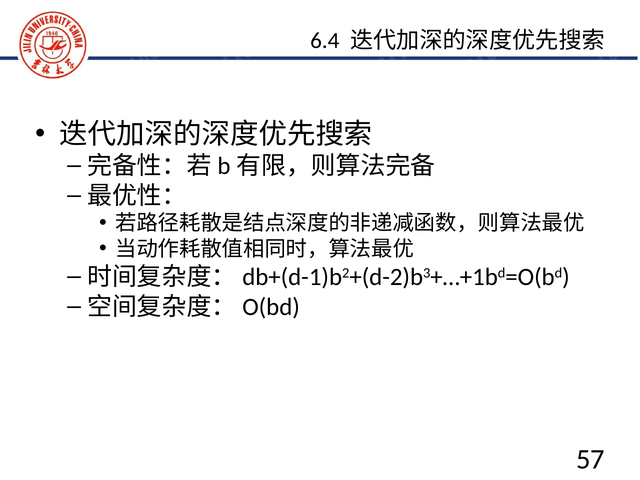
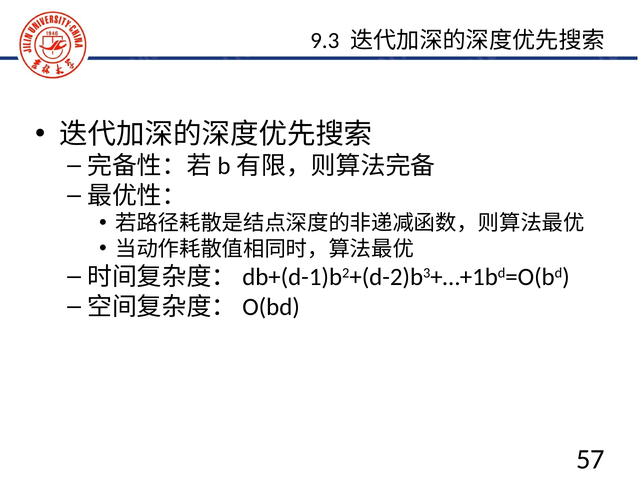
6.4: 6.4 -> 9.3 (325, 41)
